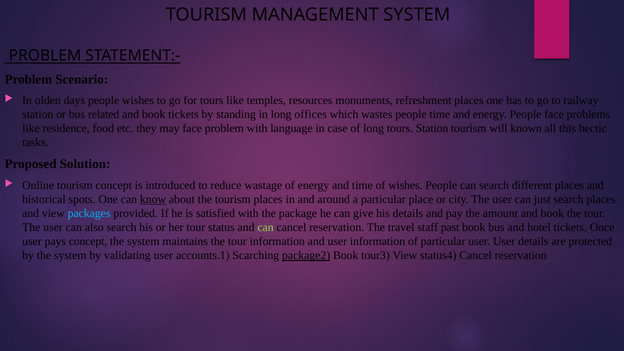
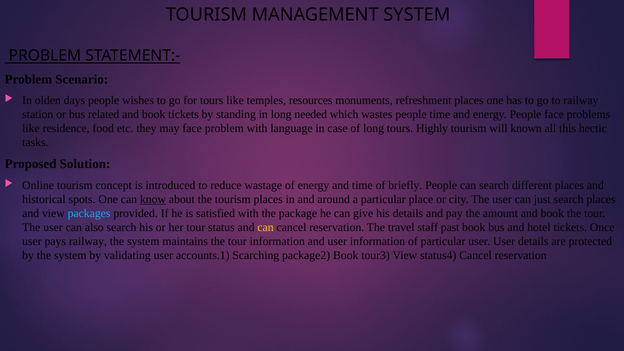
offices: offices -> needed (311, 115)
tours Station: Station -> Highly (432, 129)
of wishes: wishes -> briefly (405, 185)
can colour: light green -> yellow (266, 227)
pays concept: concept -> railway (88, 241)
package2 underline: present -> none (306, 256)
